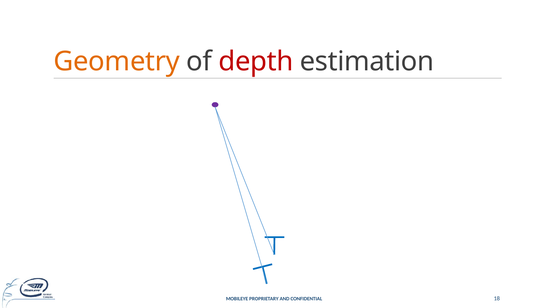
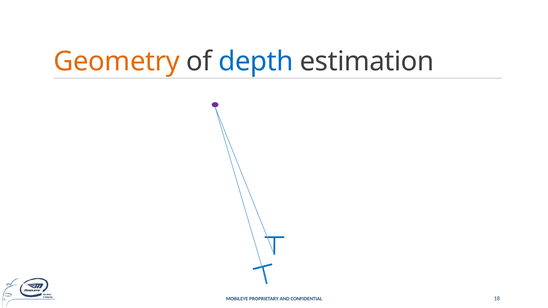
depth colour: red -> blue (256, 61)
